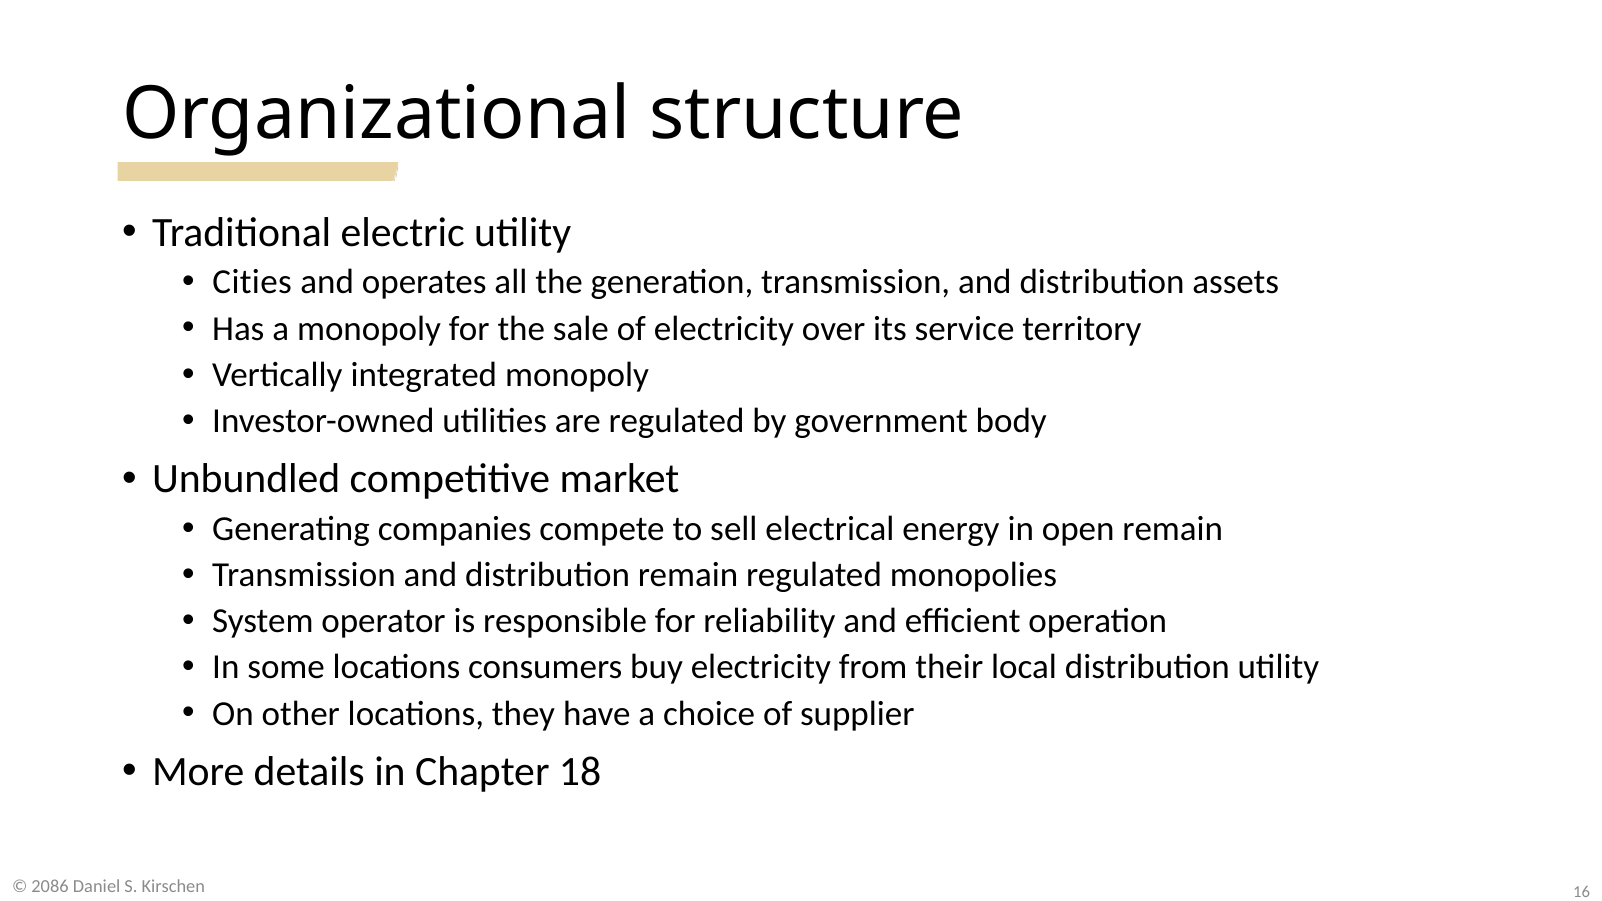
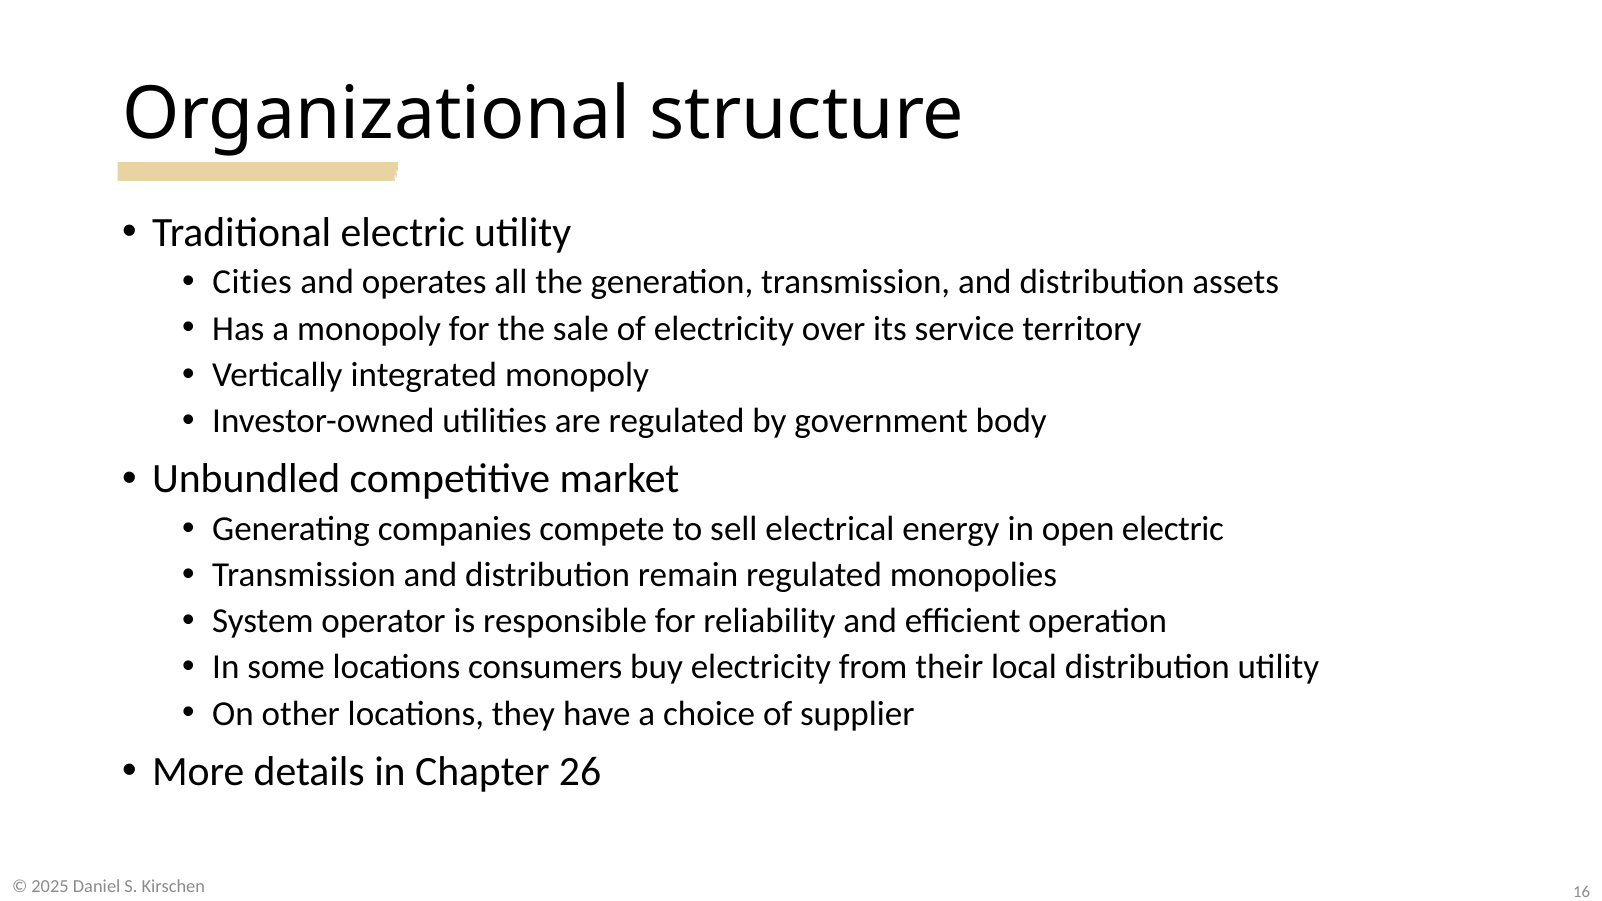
open remain: remain -> electric (1173, 529)
18: 18 -> 26 (580, 772)
2086: 2086 -> 2025 (50, 886)
